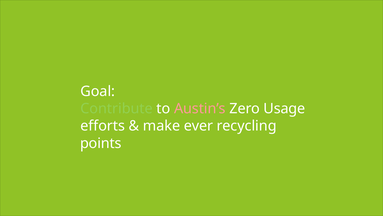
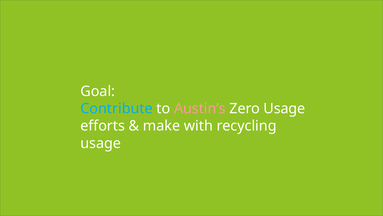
Contribute colour: light green -> light blue (117, 108)
ever: ever -> with (198, 126)
points: points -> usage (101, 143)
